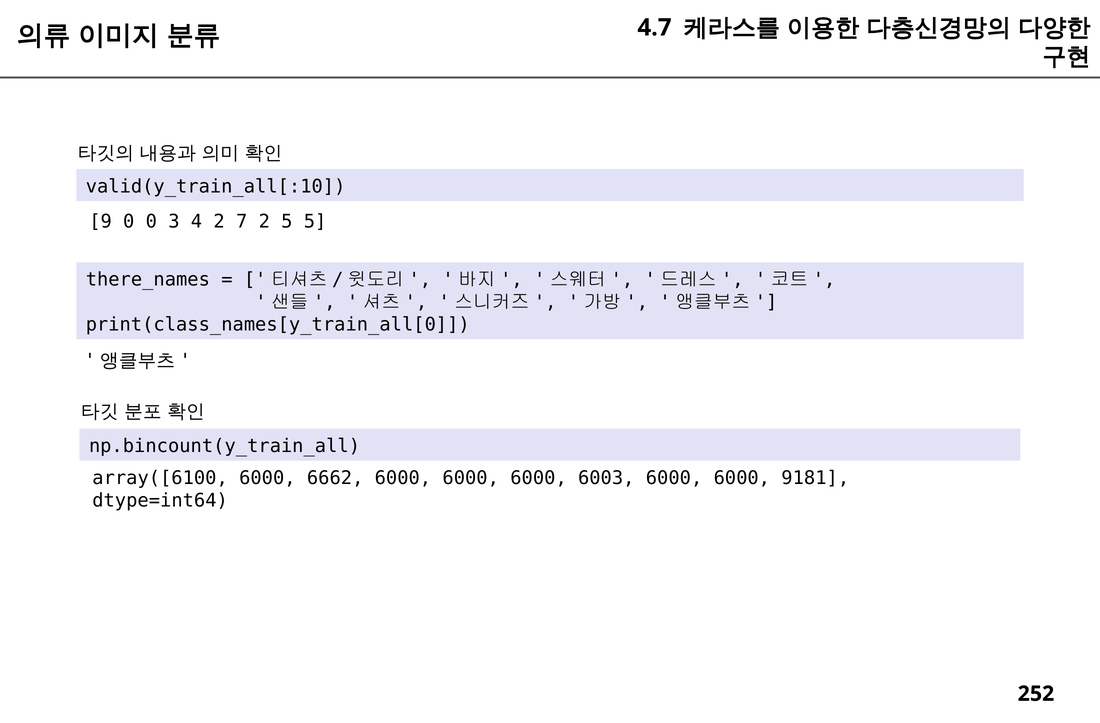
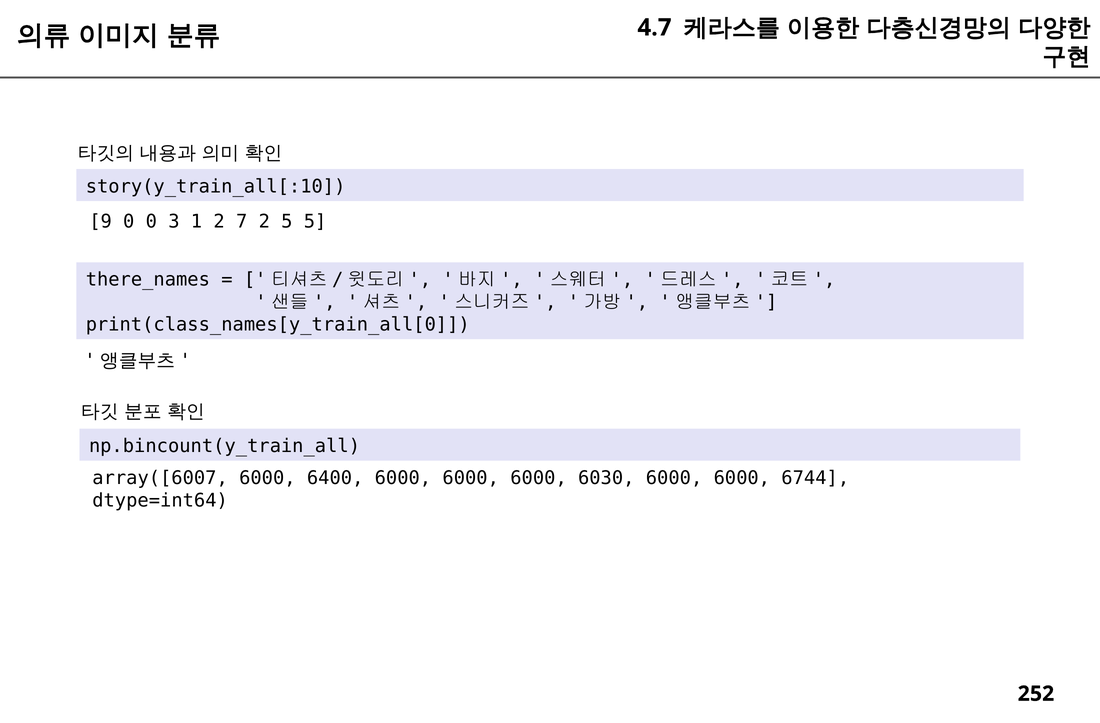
valid(y_train_all[:10: valid(y_train_all[:10 -> story(y_train_all[:10 (216, 186)
4: 4 -> 1 (196, 221)
array([6100: array([6100 -> array([6007 (160, 478)
6662: 6662 -> 6400 (335, 478)
6003: 6003 -> 6030 (606, 478)
9181: 9181 -> 6744 (815, 478)
